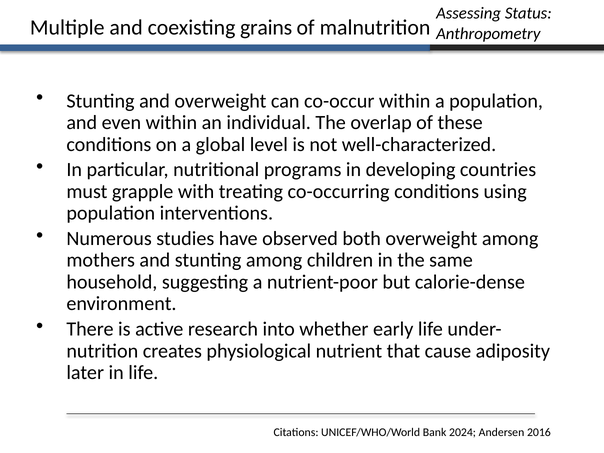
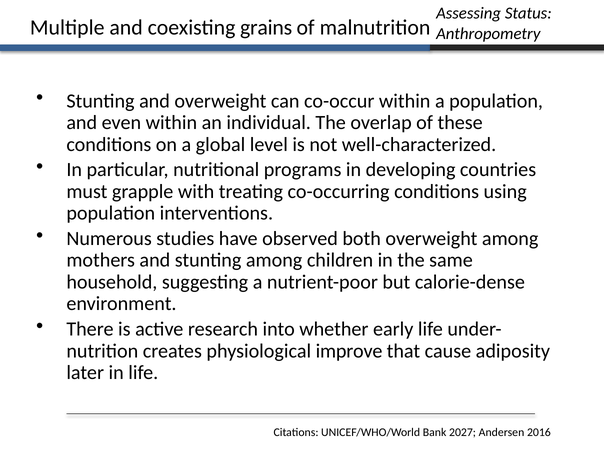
nutrient: nutrient -> improve (349, 351)
2024: 2024 -> 2027 (463, 433)
